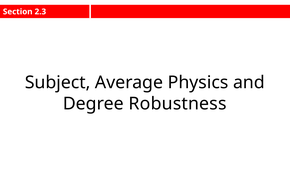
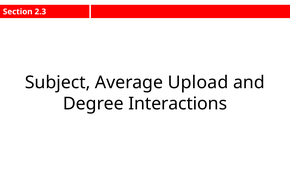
Physics: Physics -> Upload (198, 83)
Robustness: Robustness -> Interactions (178, 104)
